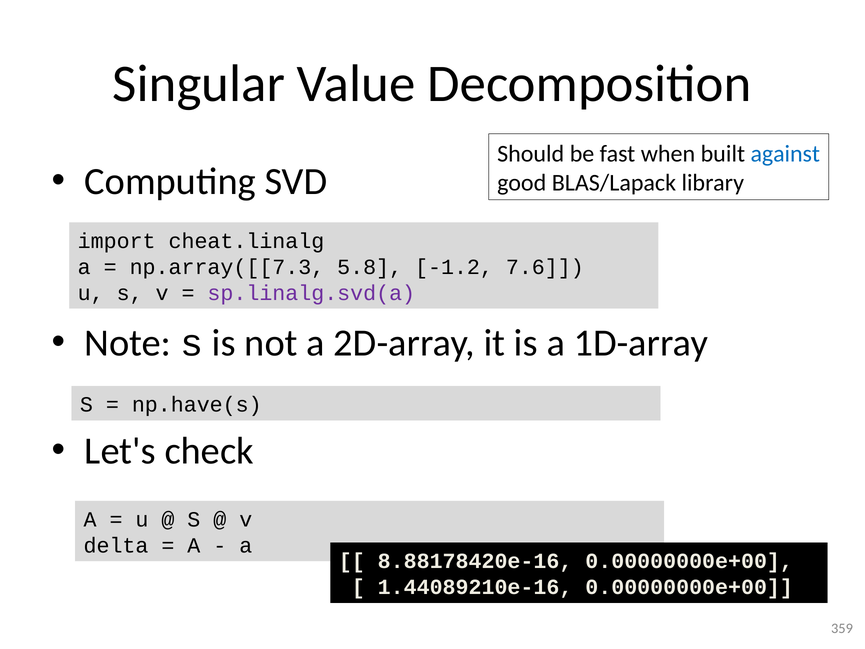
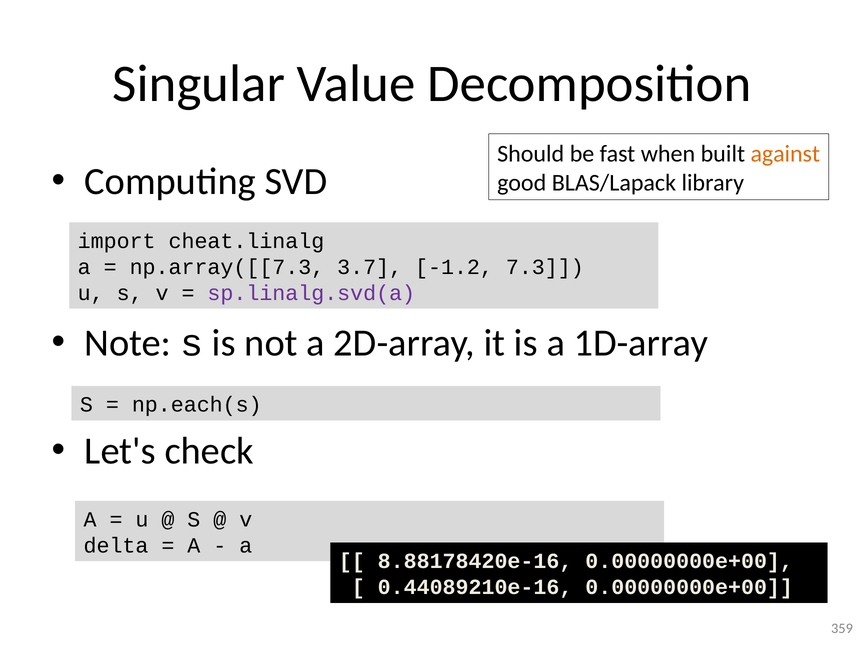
against colour: blue -> orange (785, 154)
5.8: 5.8 -> 3.7 (370, 267)
7.6: 7.6 -> 7.3 (545, 267)
np.have(s: np.have(s -> np.each(s (197, 405)
1.44089210e-16: 1.44089210e-16 -> 0.44089210e-16 (475, 587)
